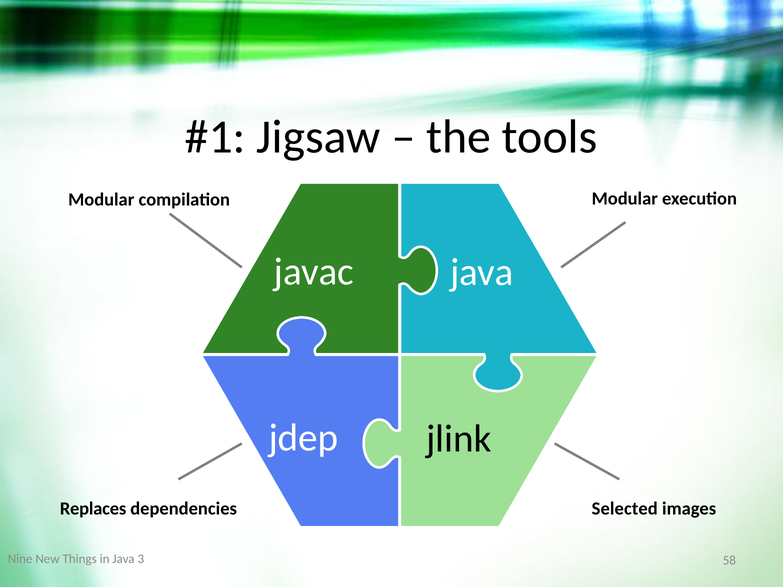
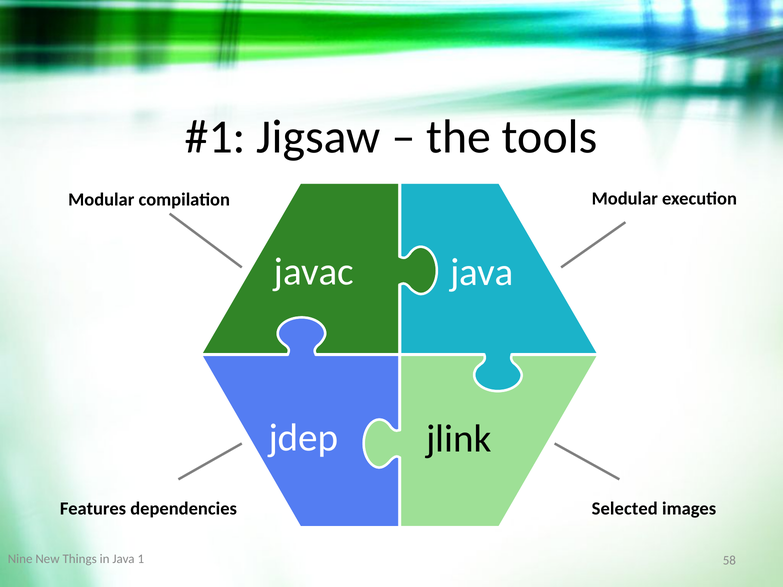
Replaces: Replaces -> Features (93, 509)
3: 3 -> 1 (141, 559)
